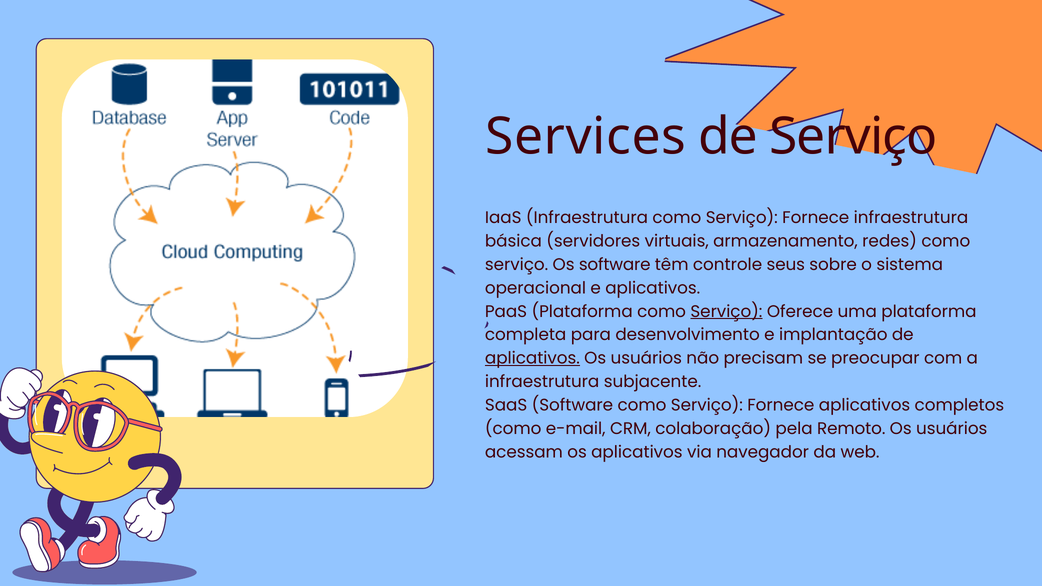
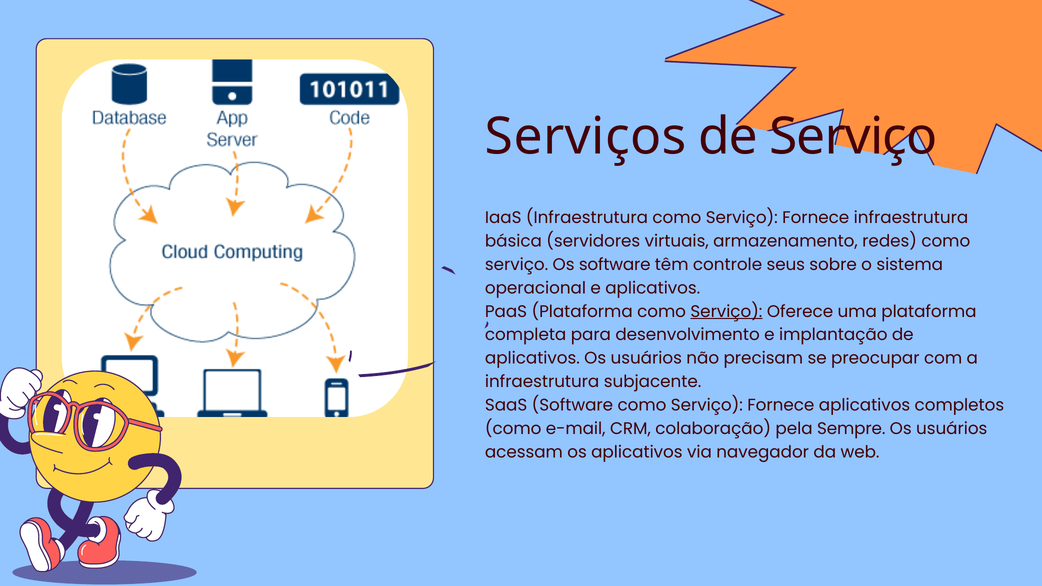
Services: Services -> Serviços (586, 137)
aplicativos underline: present -> none (532, 358)
Remoto: Remoto -> Sempre (851, 429)
